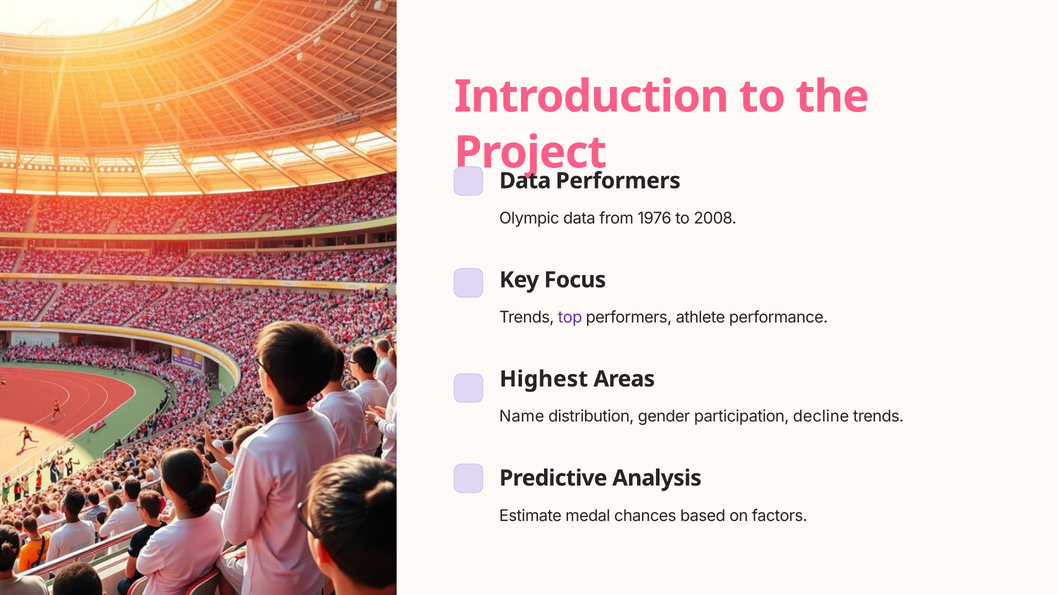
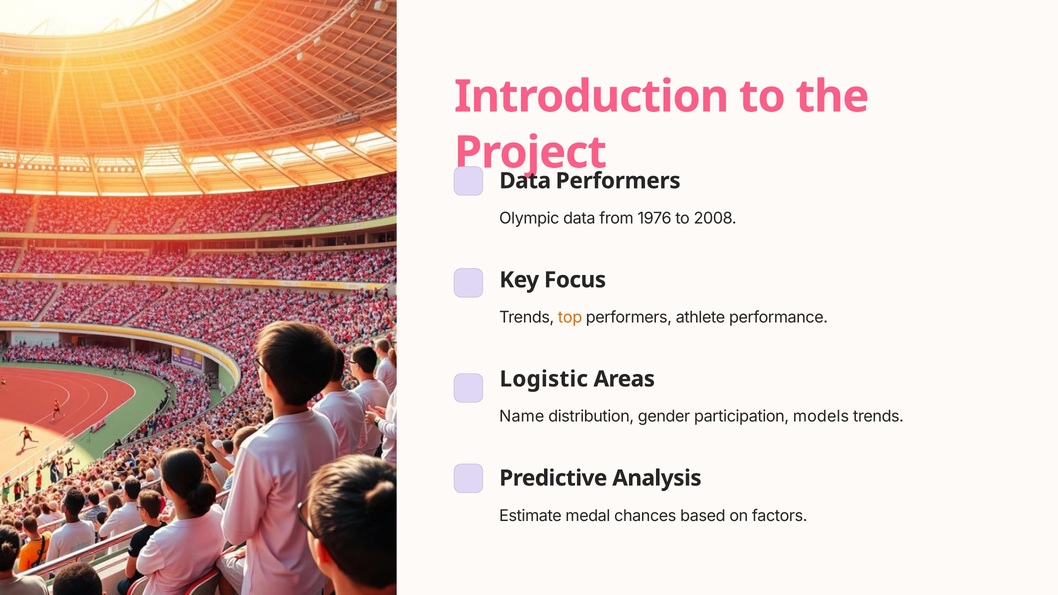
top colour: purple -> orange (570, 318)
Highest: Highest -> Logistic (544, 379)
decline: decline -> models (821, 417)
